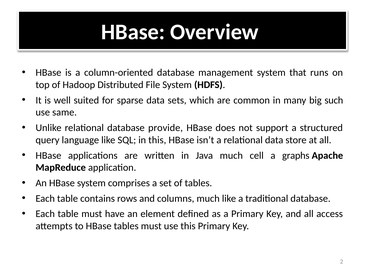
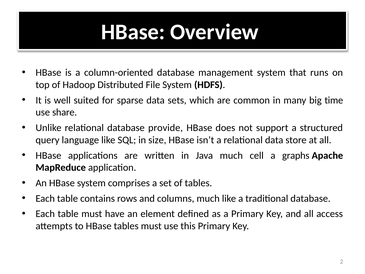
such: such -> time (334, 100)
same: same -> share (65, 112)
in this: this -> size (157, 140)
